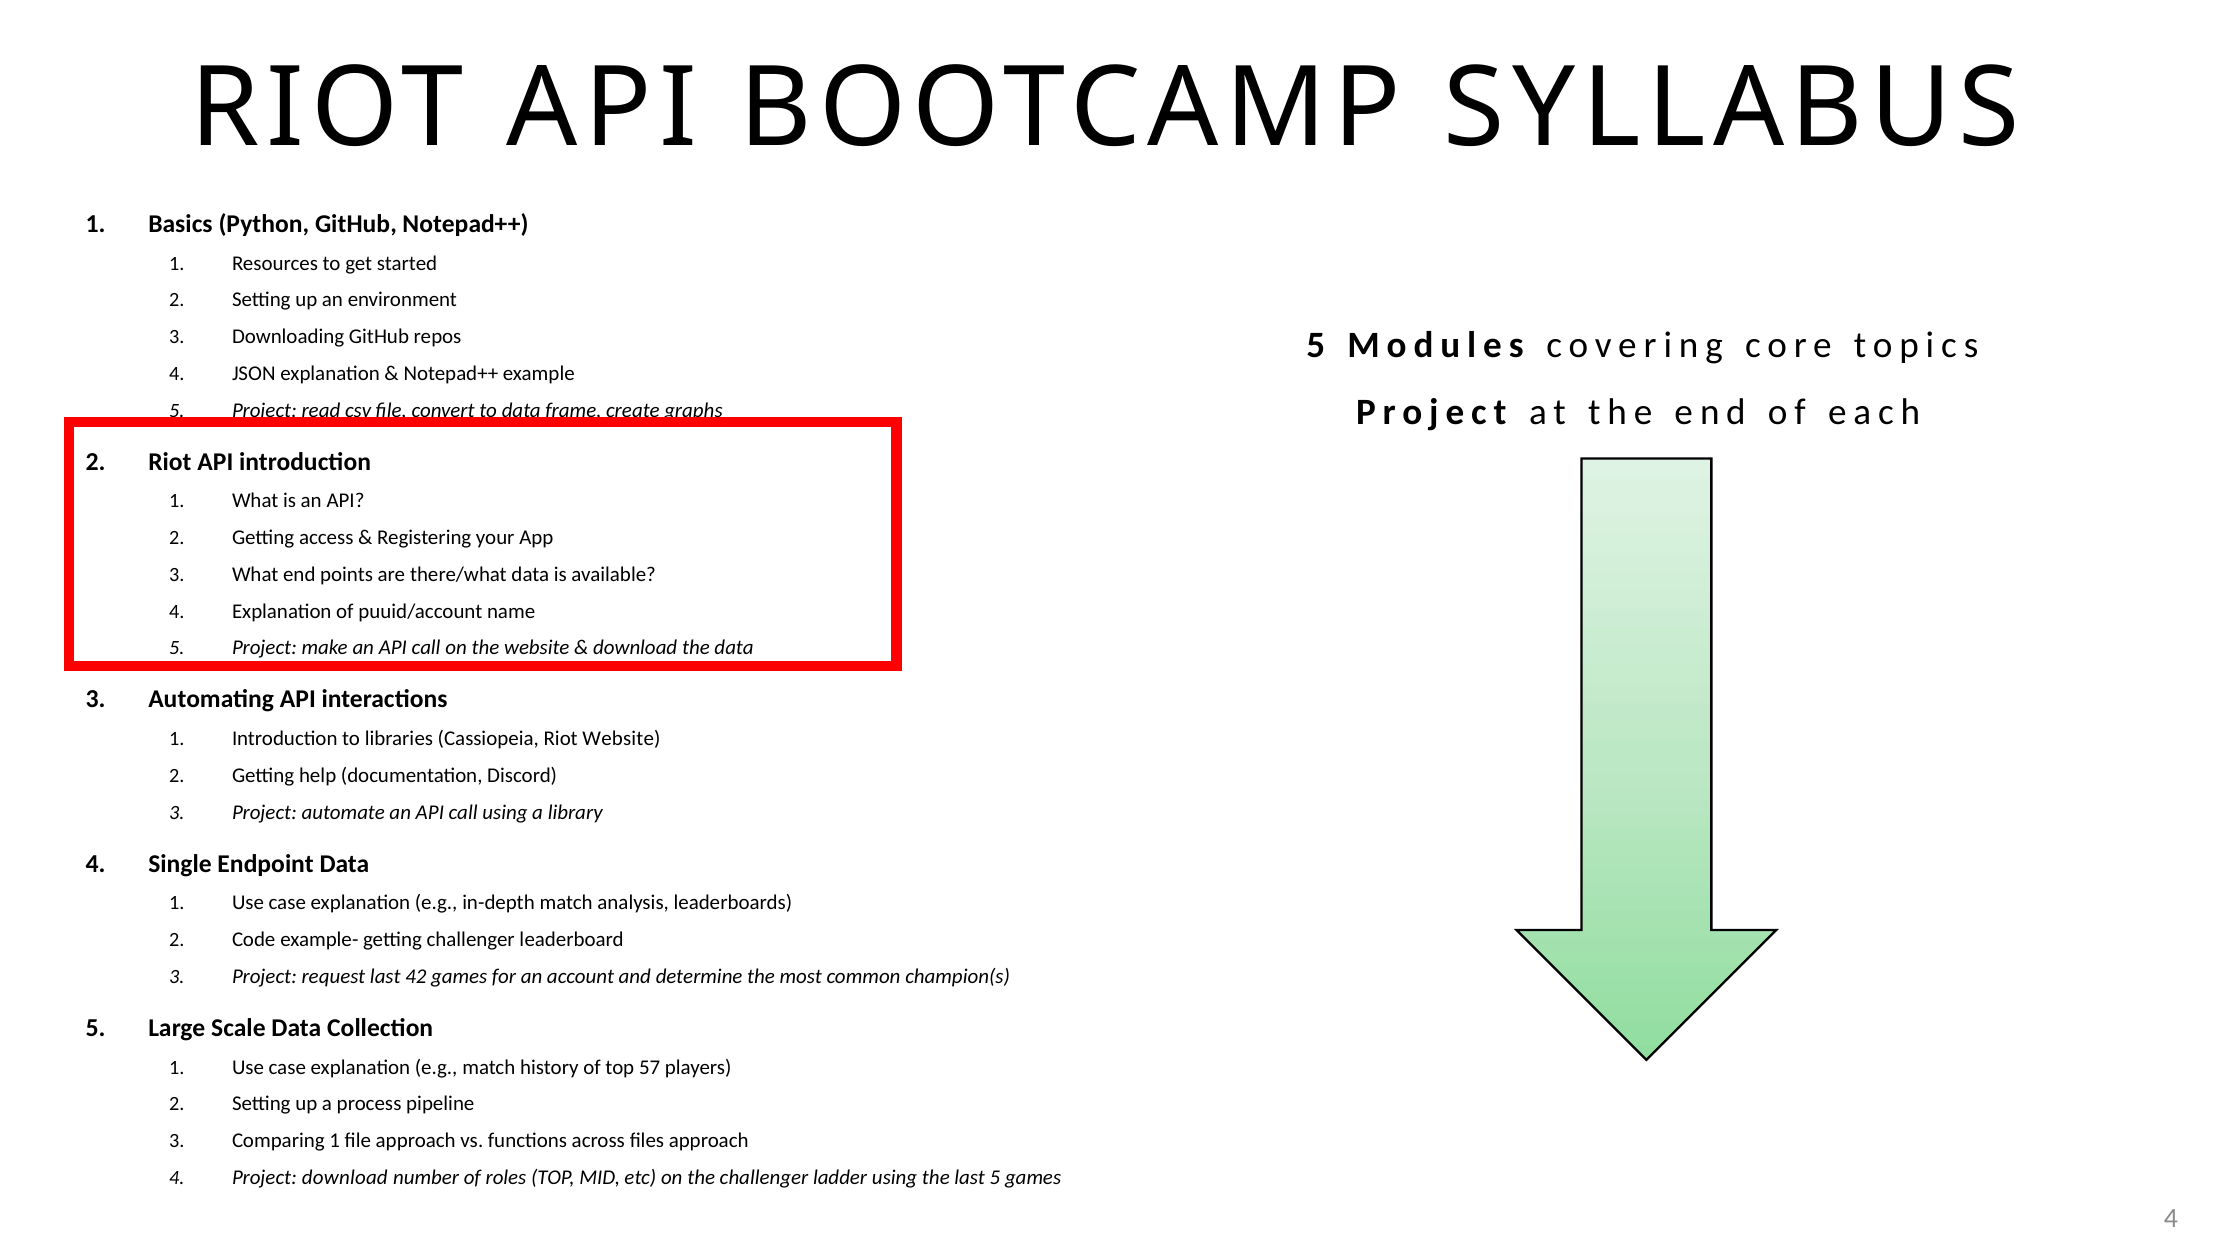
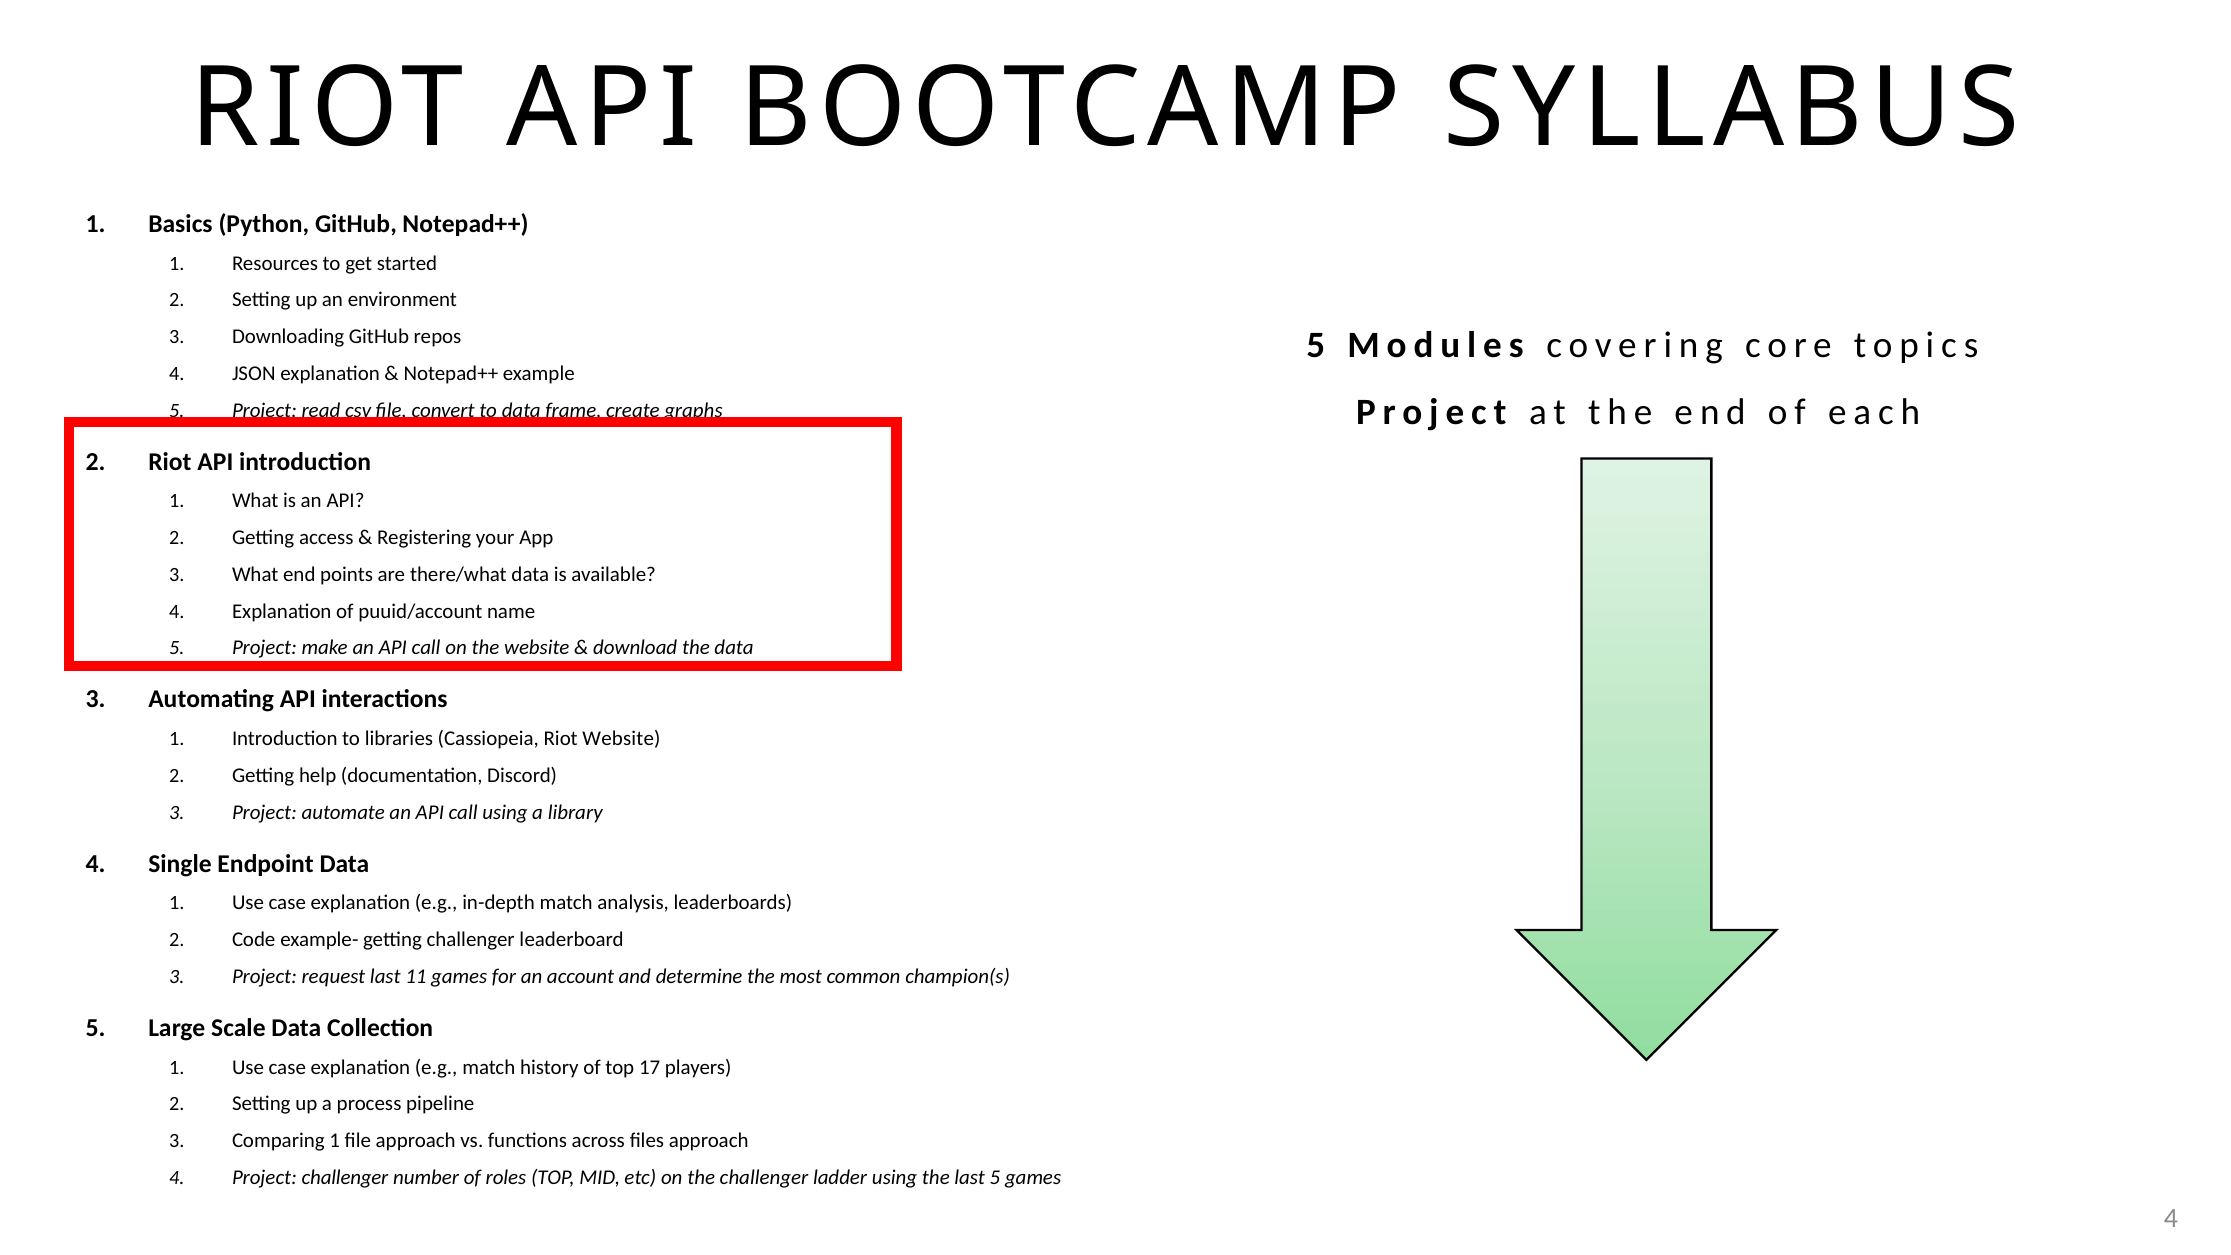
42: 42 -> 11 (416, 976)
57: 57 -> 17 (650, 1067)
Project download: download -> challenger (345, 1177)
